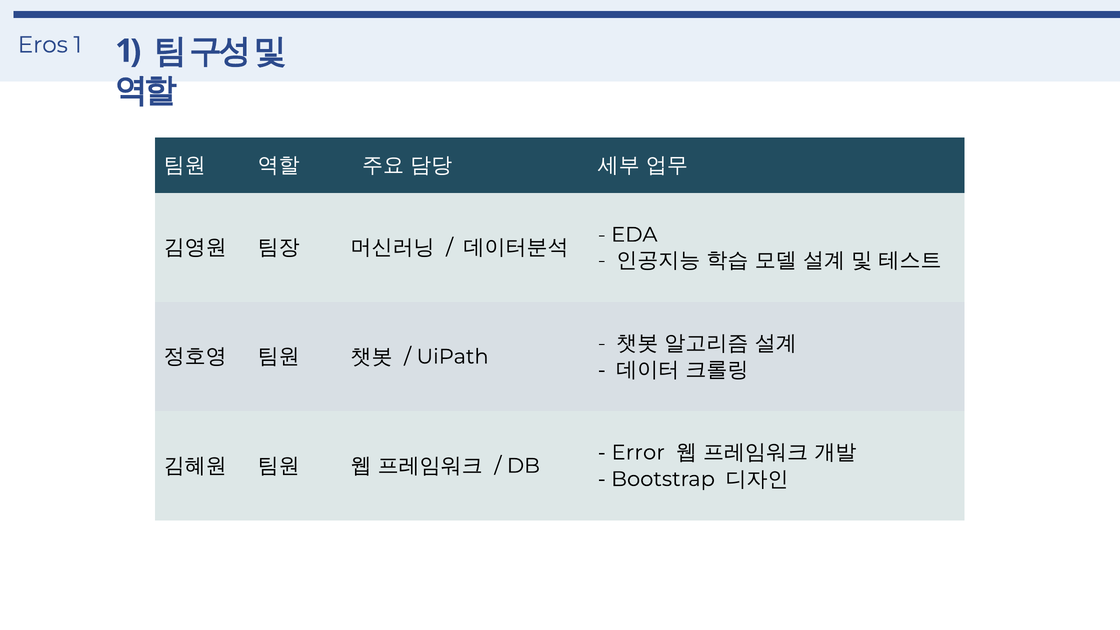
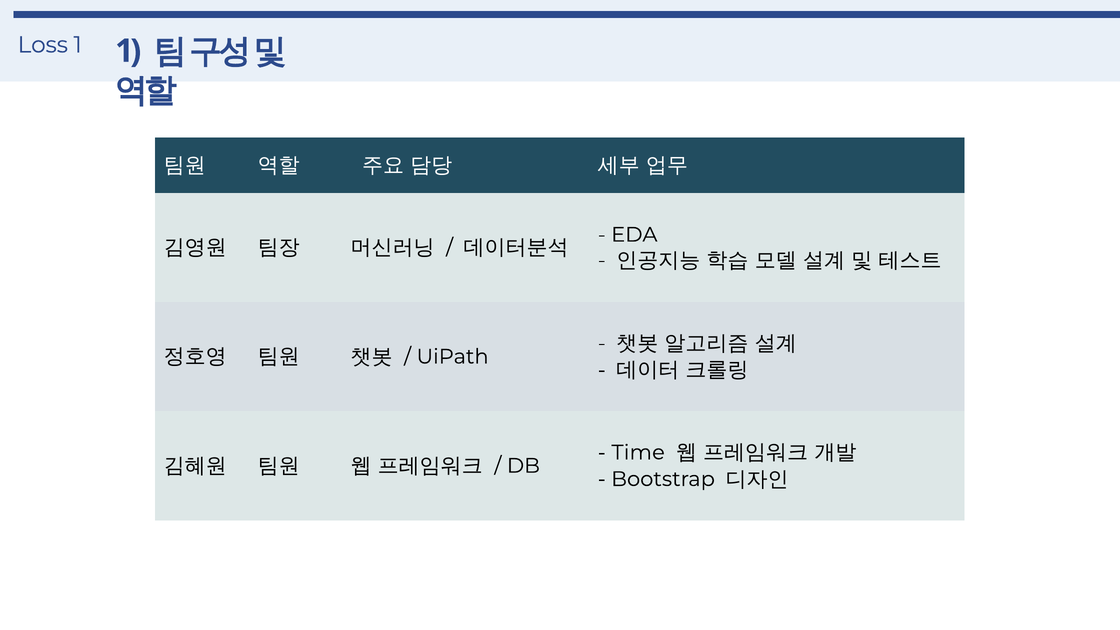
Eros: Eros -> Loss (43, 45)
Error: Error -> Time (638, 452)
